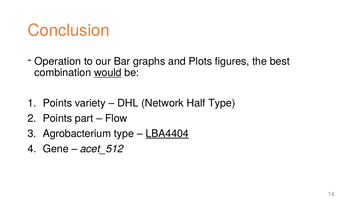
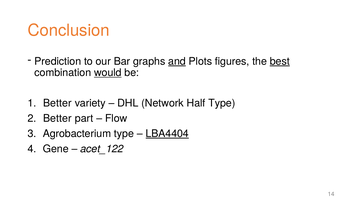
Operation: Operation -> Prediction (58, 61)
and underline: none -> present (177, 61)
best underline: none -> present (280, 61)
Points: Points -> Better (57, 103)
Points: Points -> Better (57, 118)
acet_512: acet_512 -> acet_122 (102, 148)
